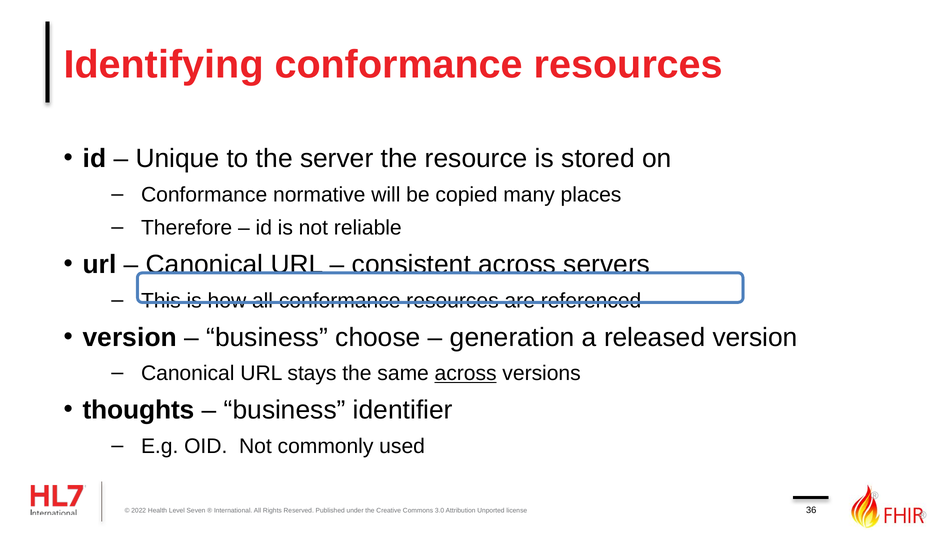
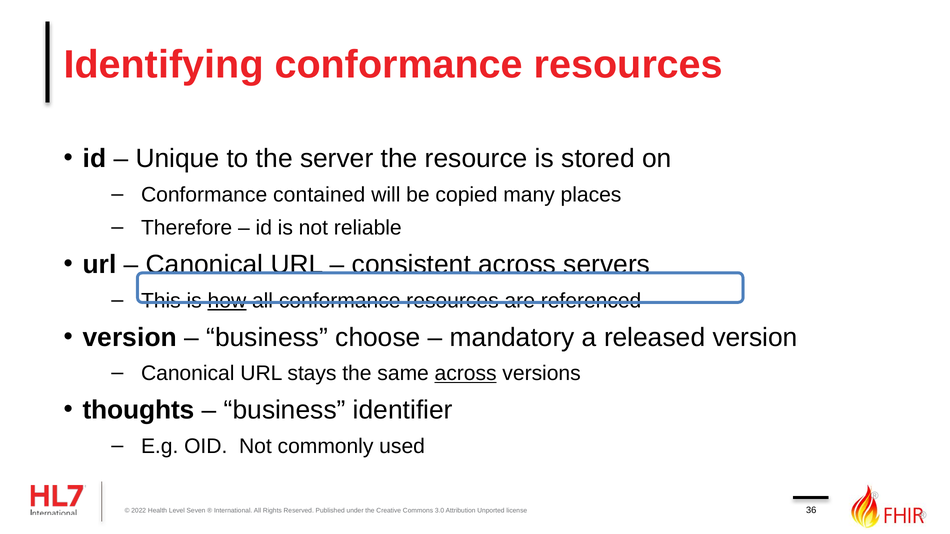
normative: normative -> contained (319, 195)
how underline: none -> present (227, 301)
generation: generation -> mandatory (512, 338)
